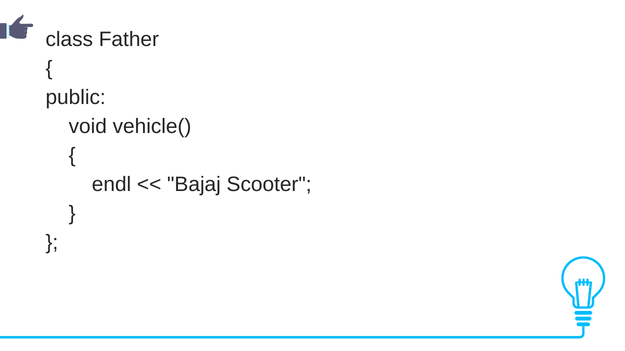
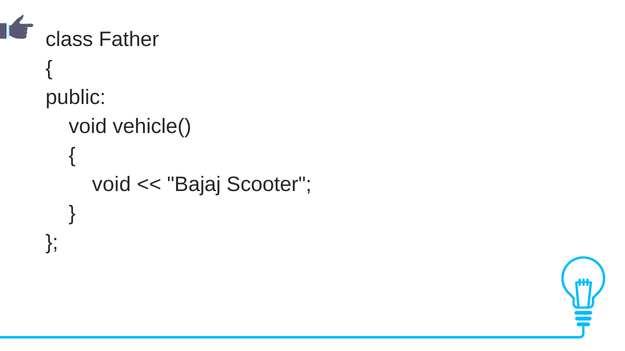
endl: endl -> void (111, 185)
